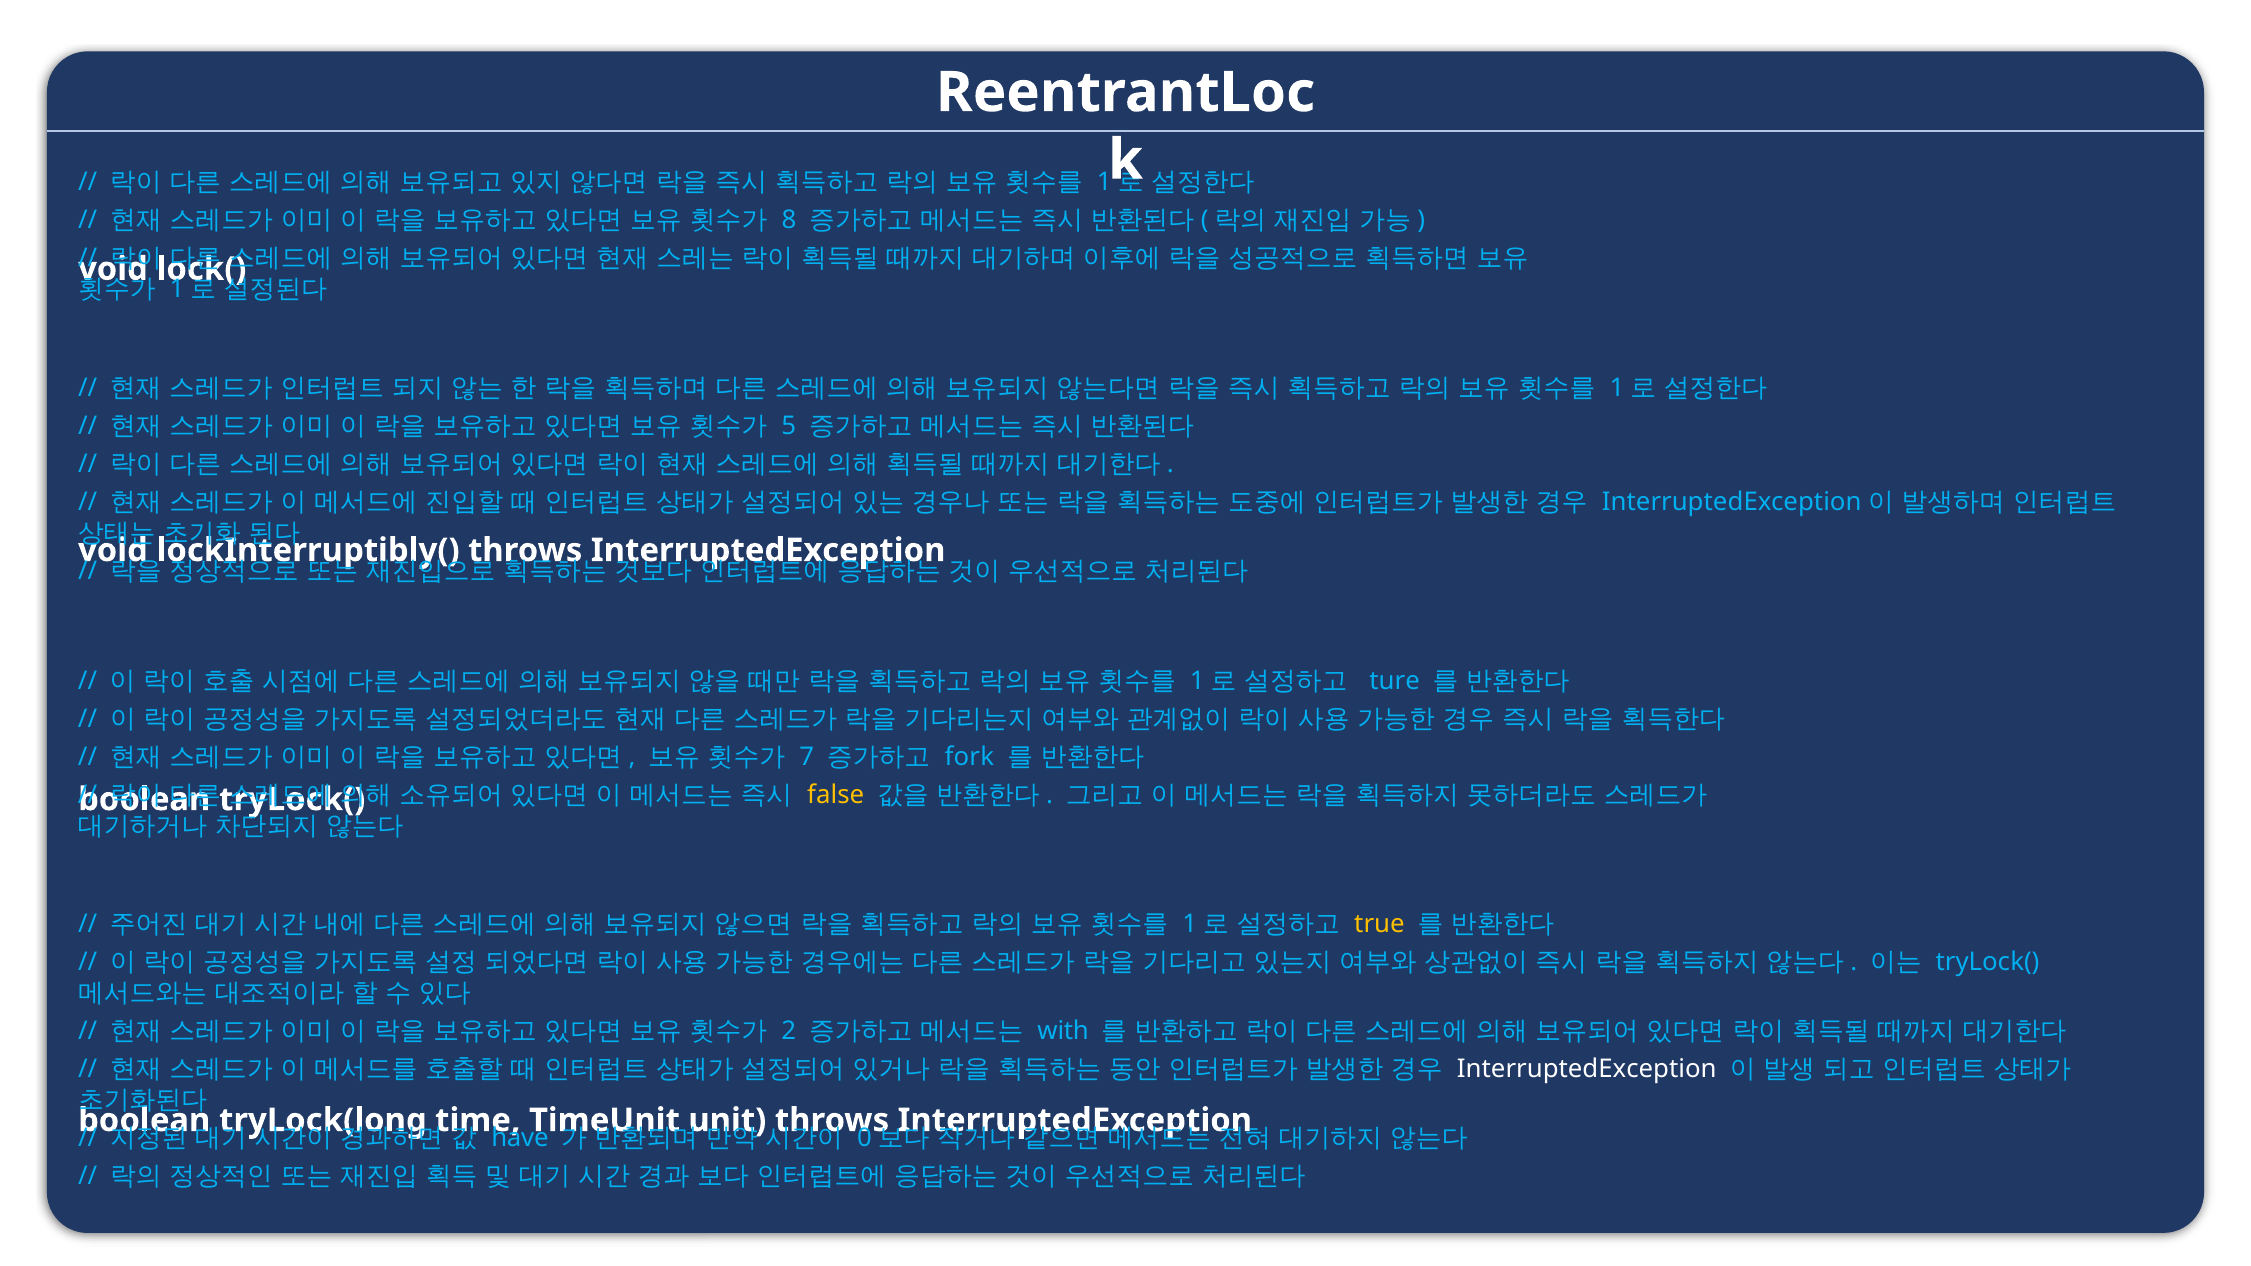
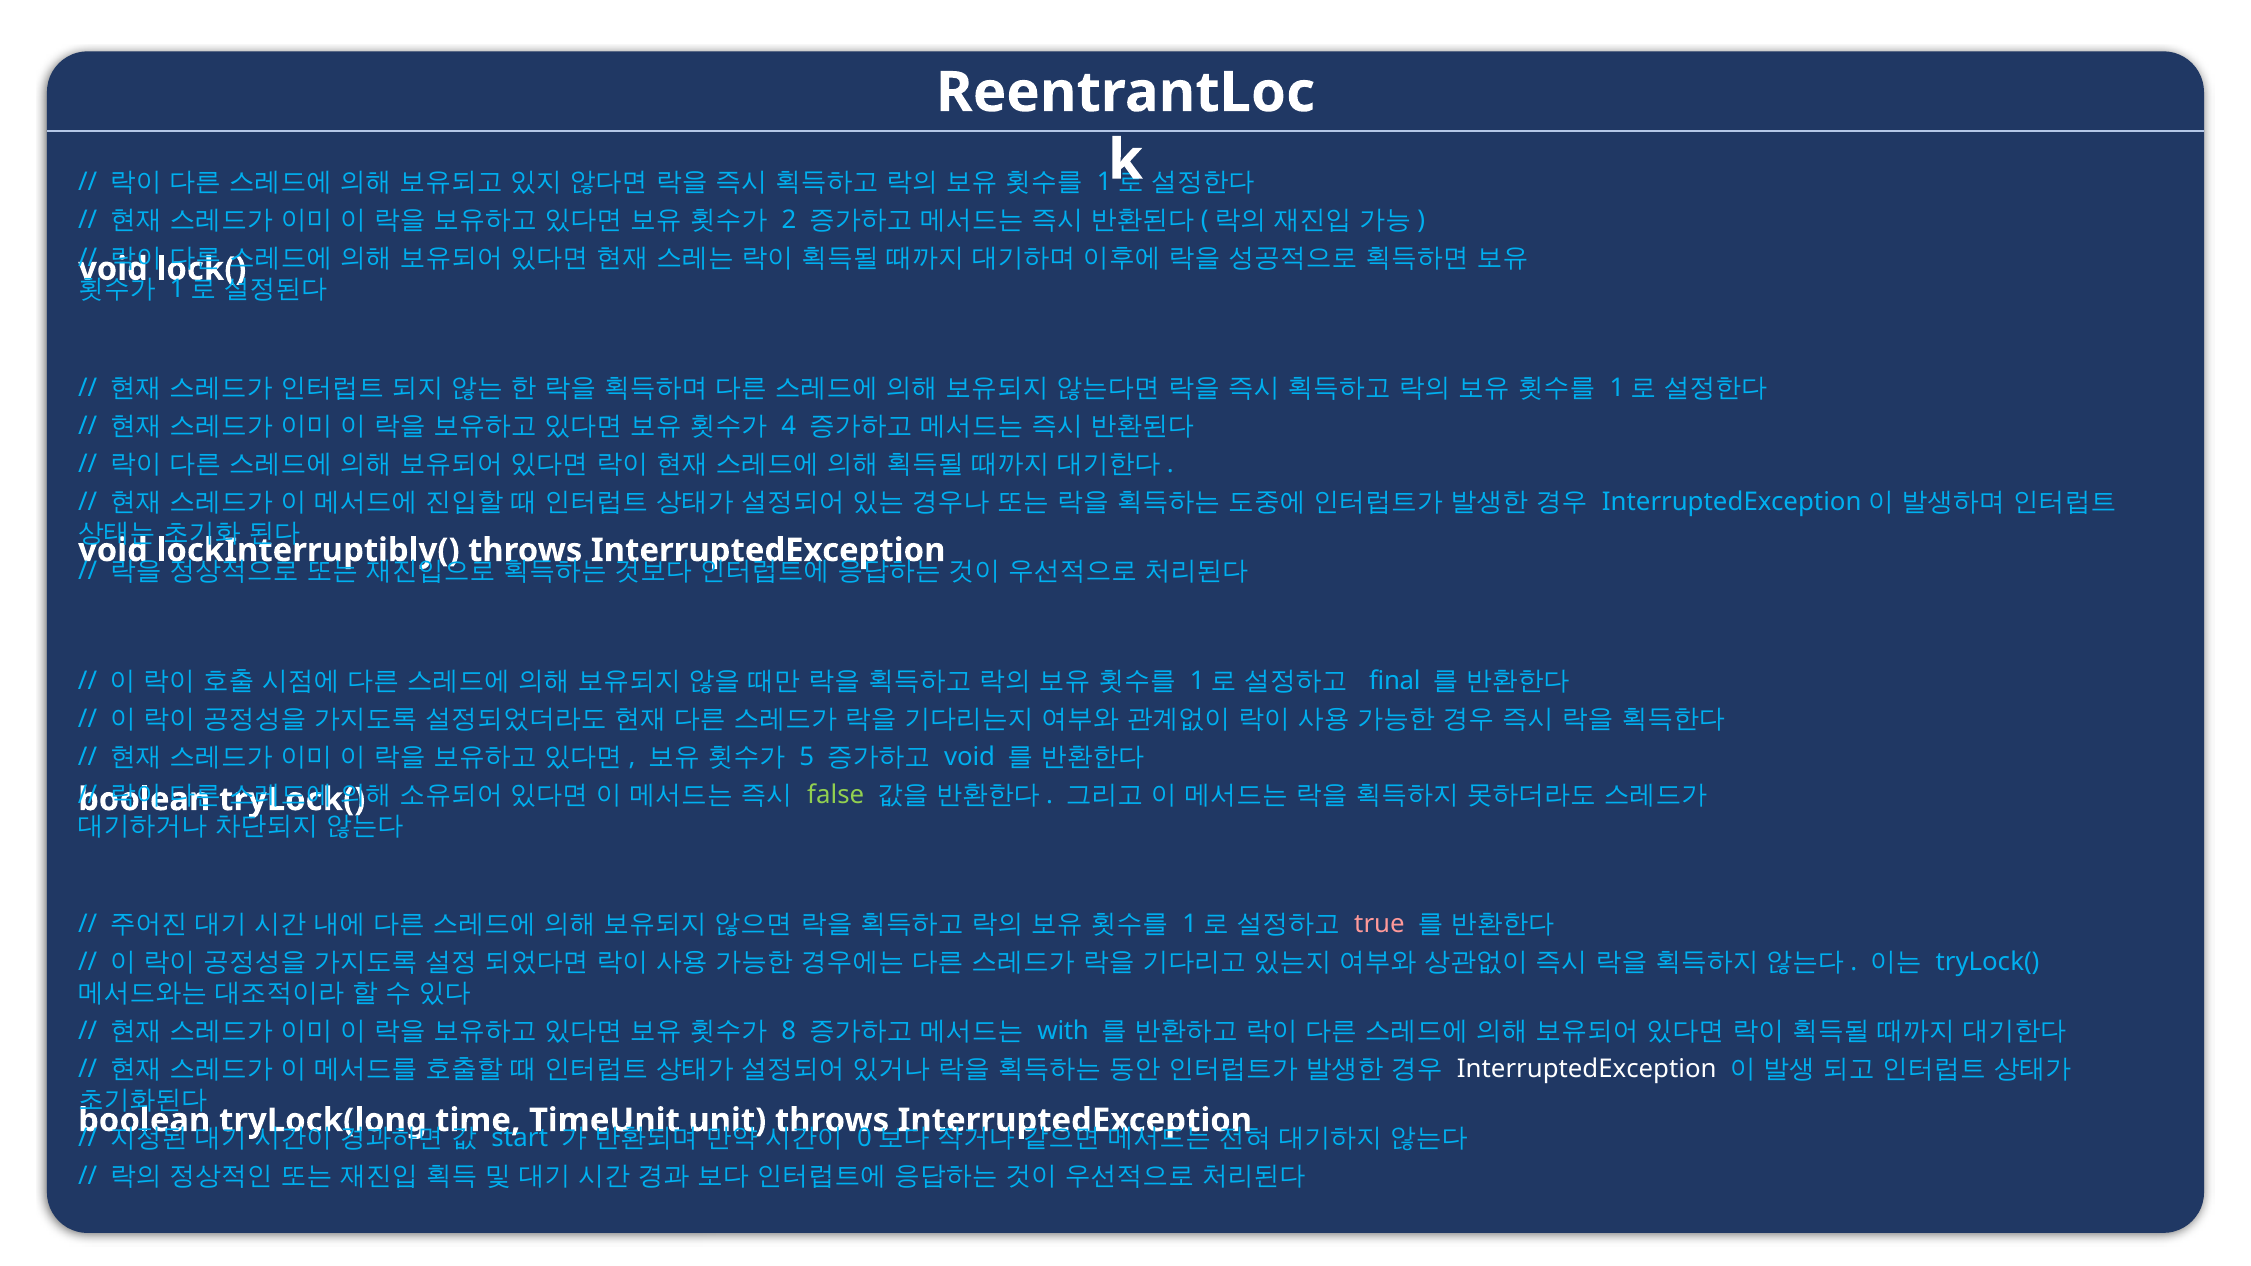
8: 8 -> 2 (789, 220)
5: 5 -> 4 (789, 427)
ture: ture -> final (1395, 681)
7: 7 -> 5 (807, 757)
fork: fork -> void (970, 757)
false colour: yellow -> light green (836, 795)
true colour: yellow -> pink (1379, 924)
2: 2 -> 8 (789, 1031)
have: have -> start (520, 1138)
